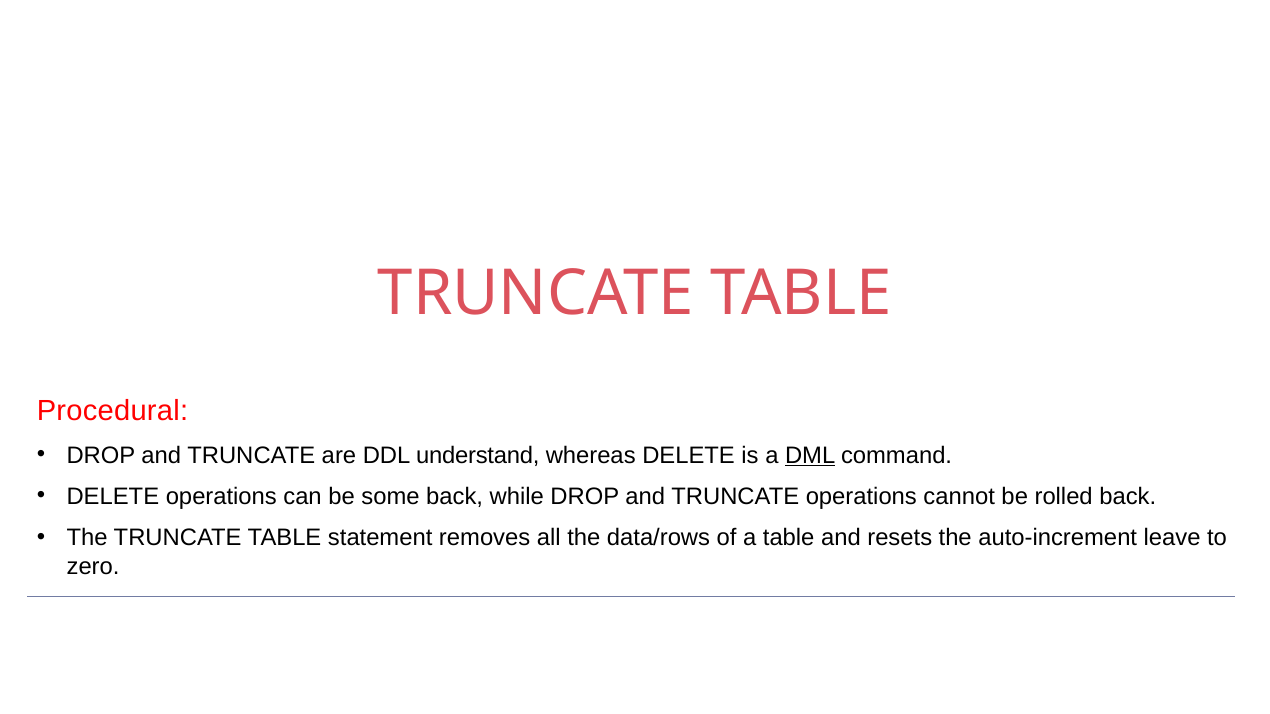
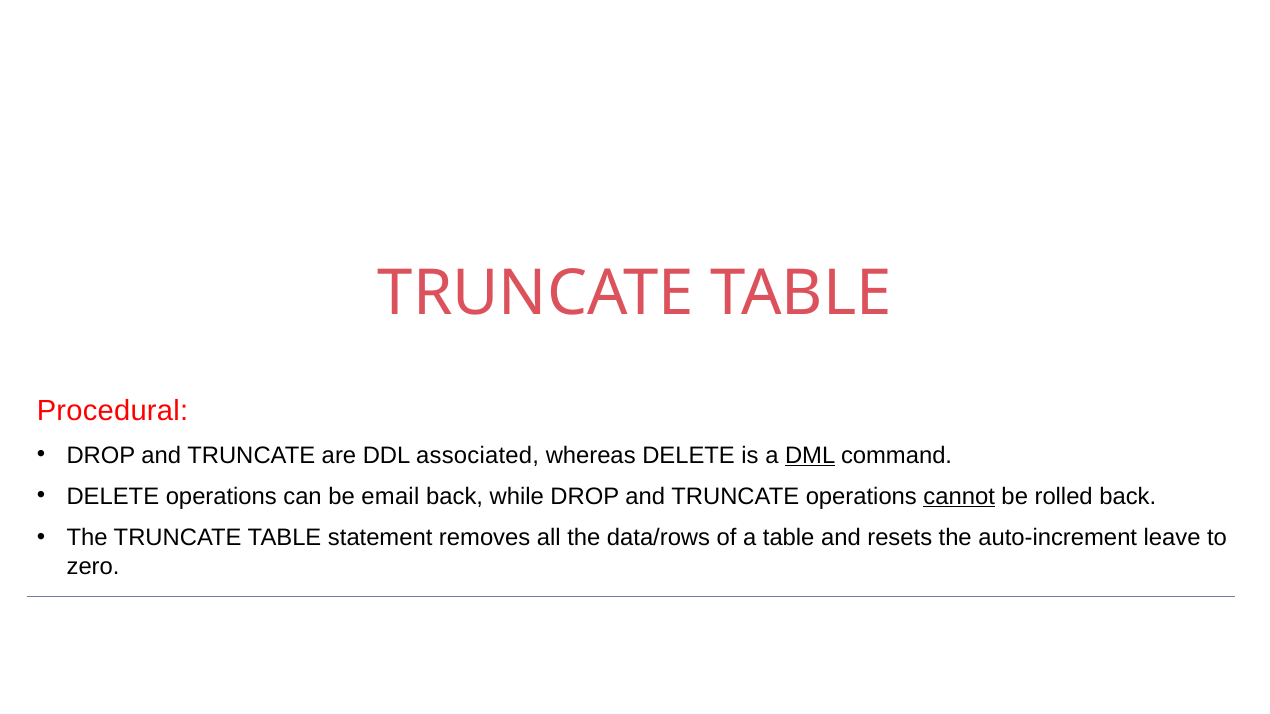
understand: understand -> associated (478, 455)
some: some -> email (390, 497)
cannot underline: none -> present (959, 497)
